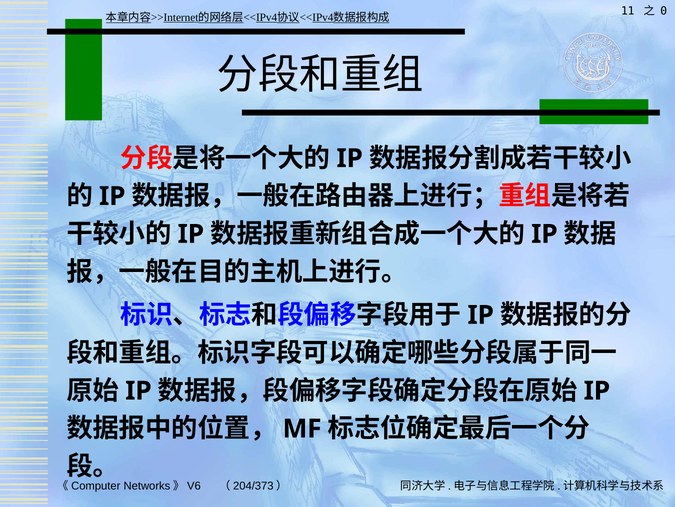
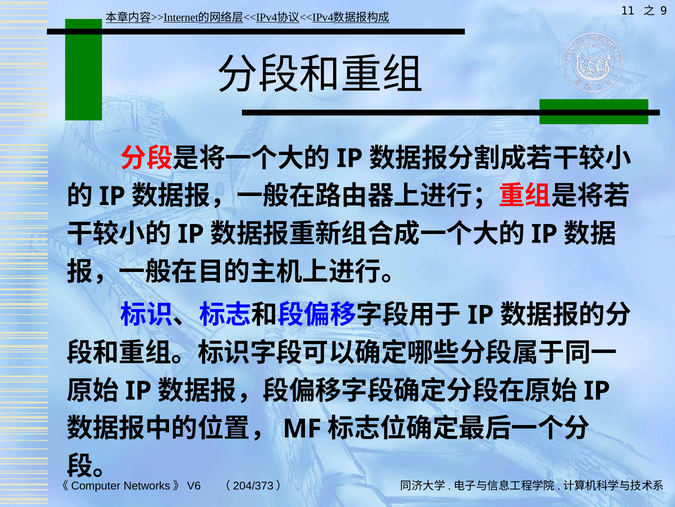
0: 0 -> 9 (664, 11)
